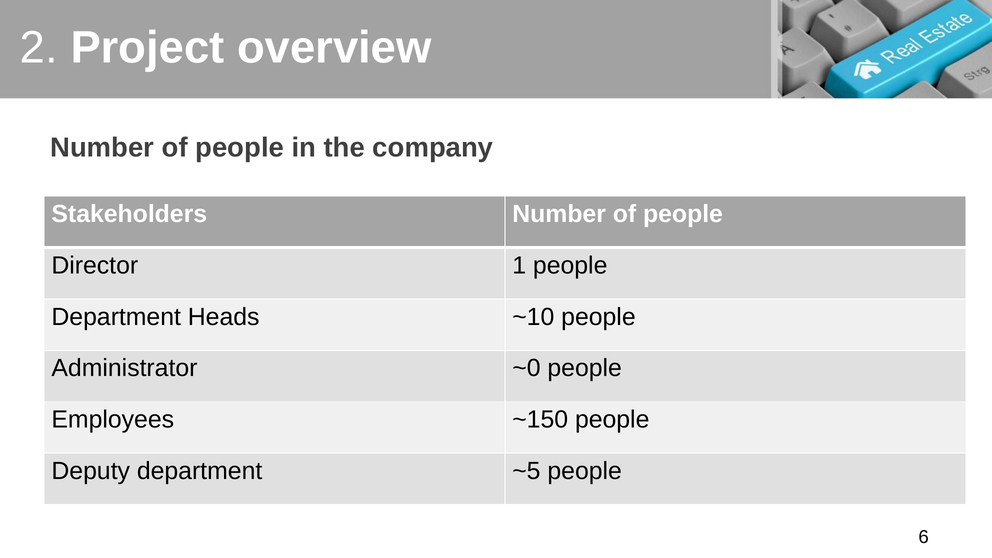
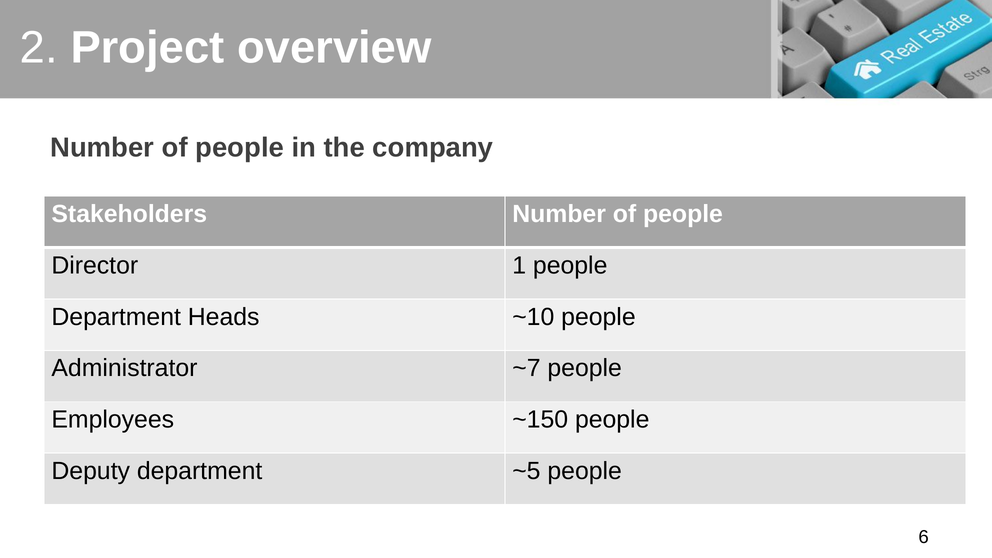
~0: ~0 -> ~7 (526, 368)
